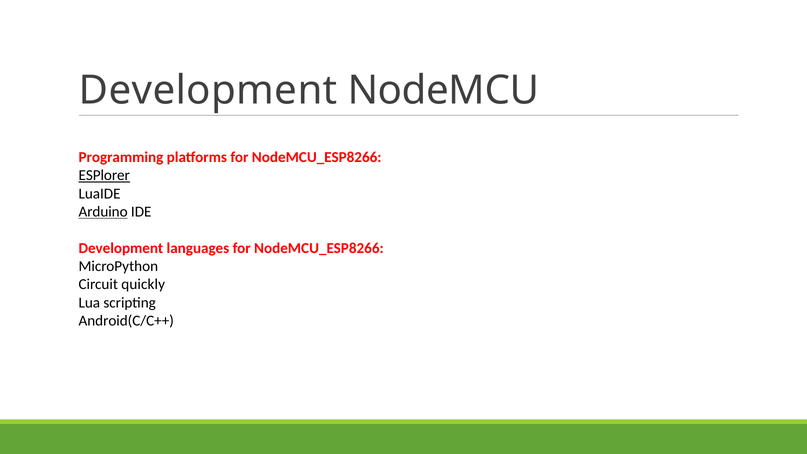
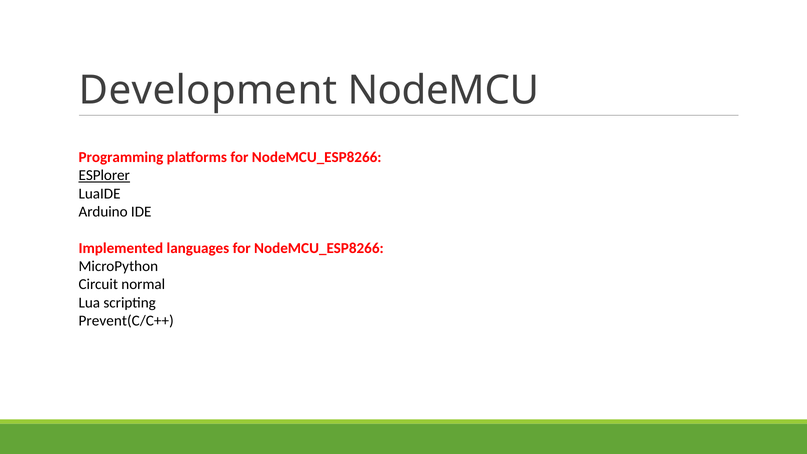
Arduino underline: present -> none (103, 212)
Development: Development -> Implemented (121, 248)
quickly: quickly -> normal (143, 284)
Android(C/C++: Android(C/C++ -> Prevent(C/C++ (126, 321)
